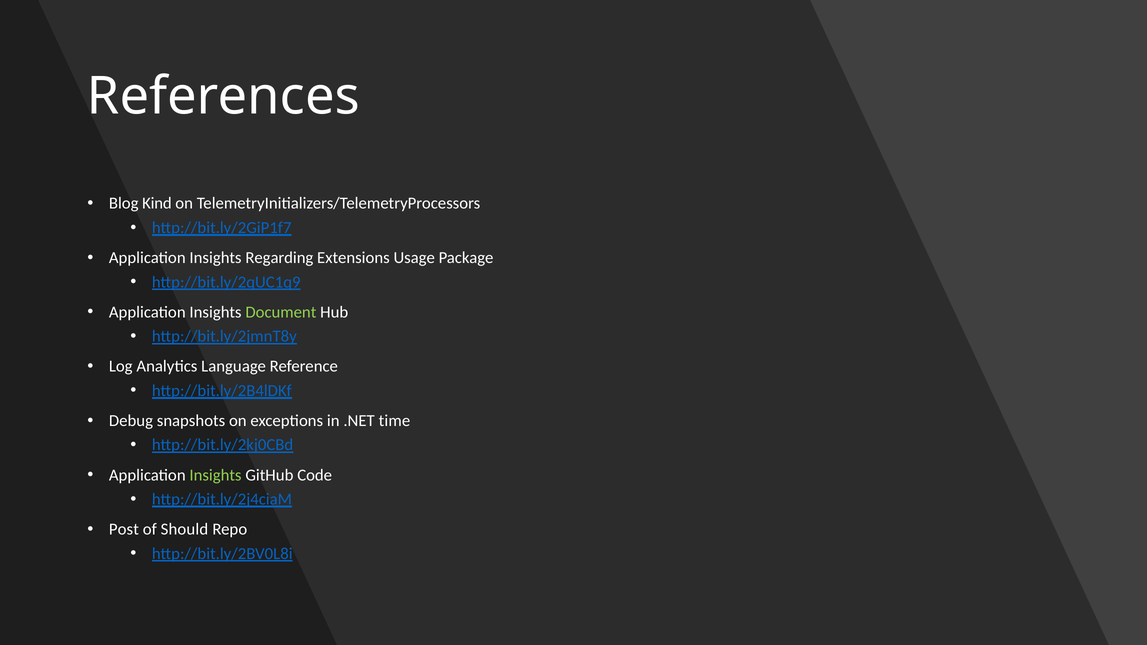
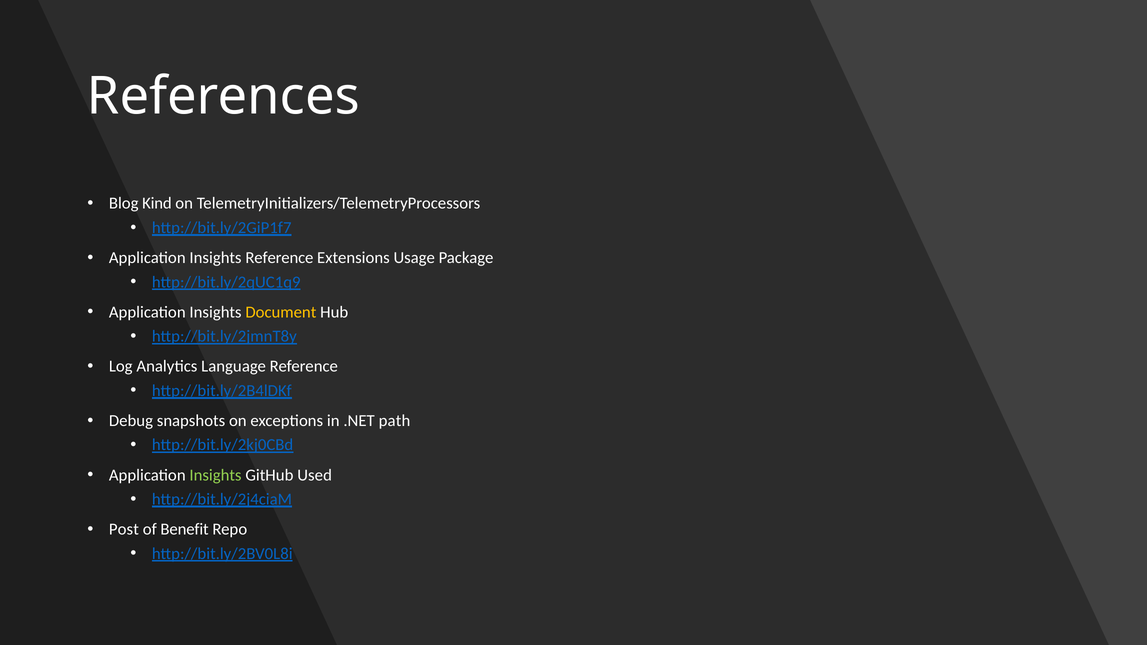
Insights Regarding: Regarding -> Reference (279, 258)
Document colour: light green -> yellow (281, 312)
time: time -> path (394, 421)
Code: Code -> Used (315, 475)
Should: Should -> Benefit (185, 529)
